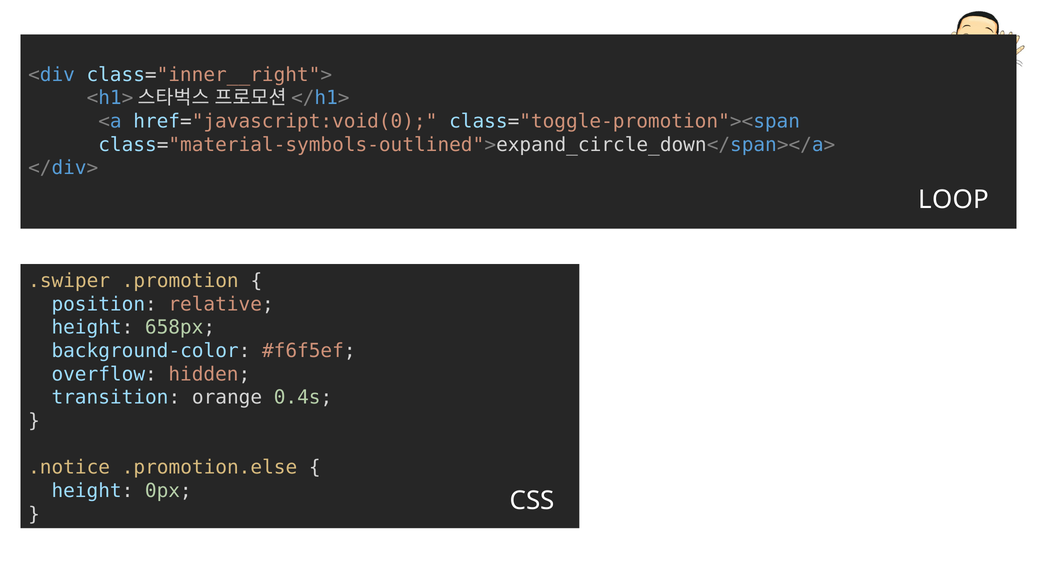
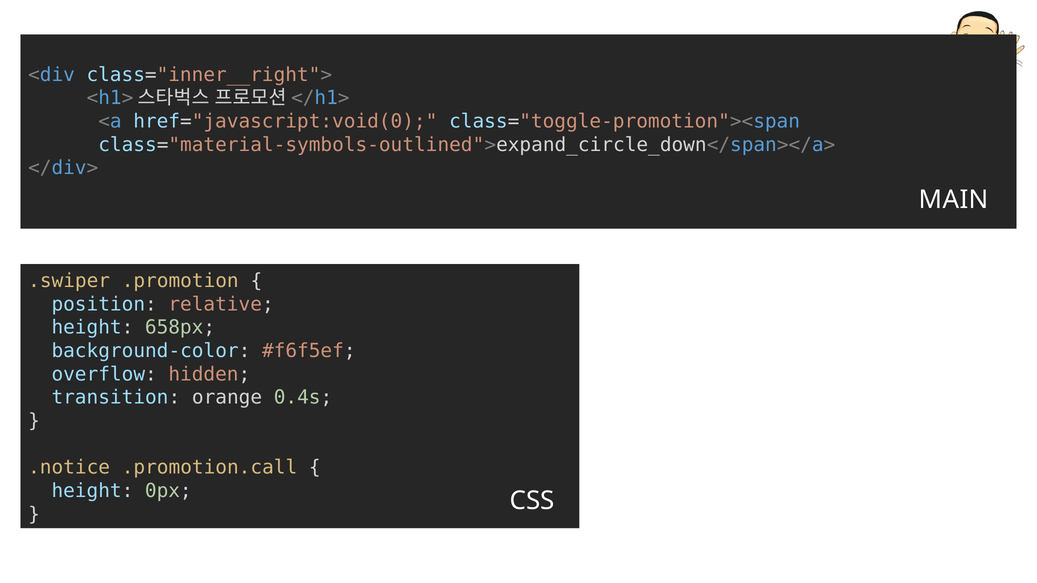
LOOP: LOOP -> MAIN (954, 200)
.promotion.else: .promotion.else -> .promotion.call (210, 468)
